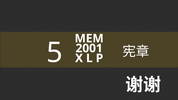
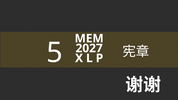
2001: 2001 -> 2027 (89, 48)
